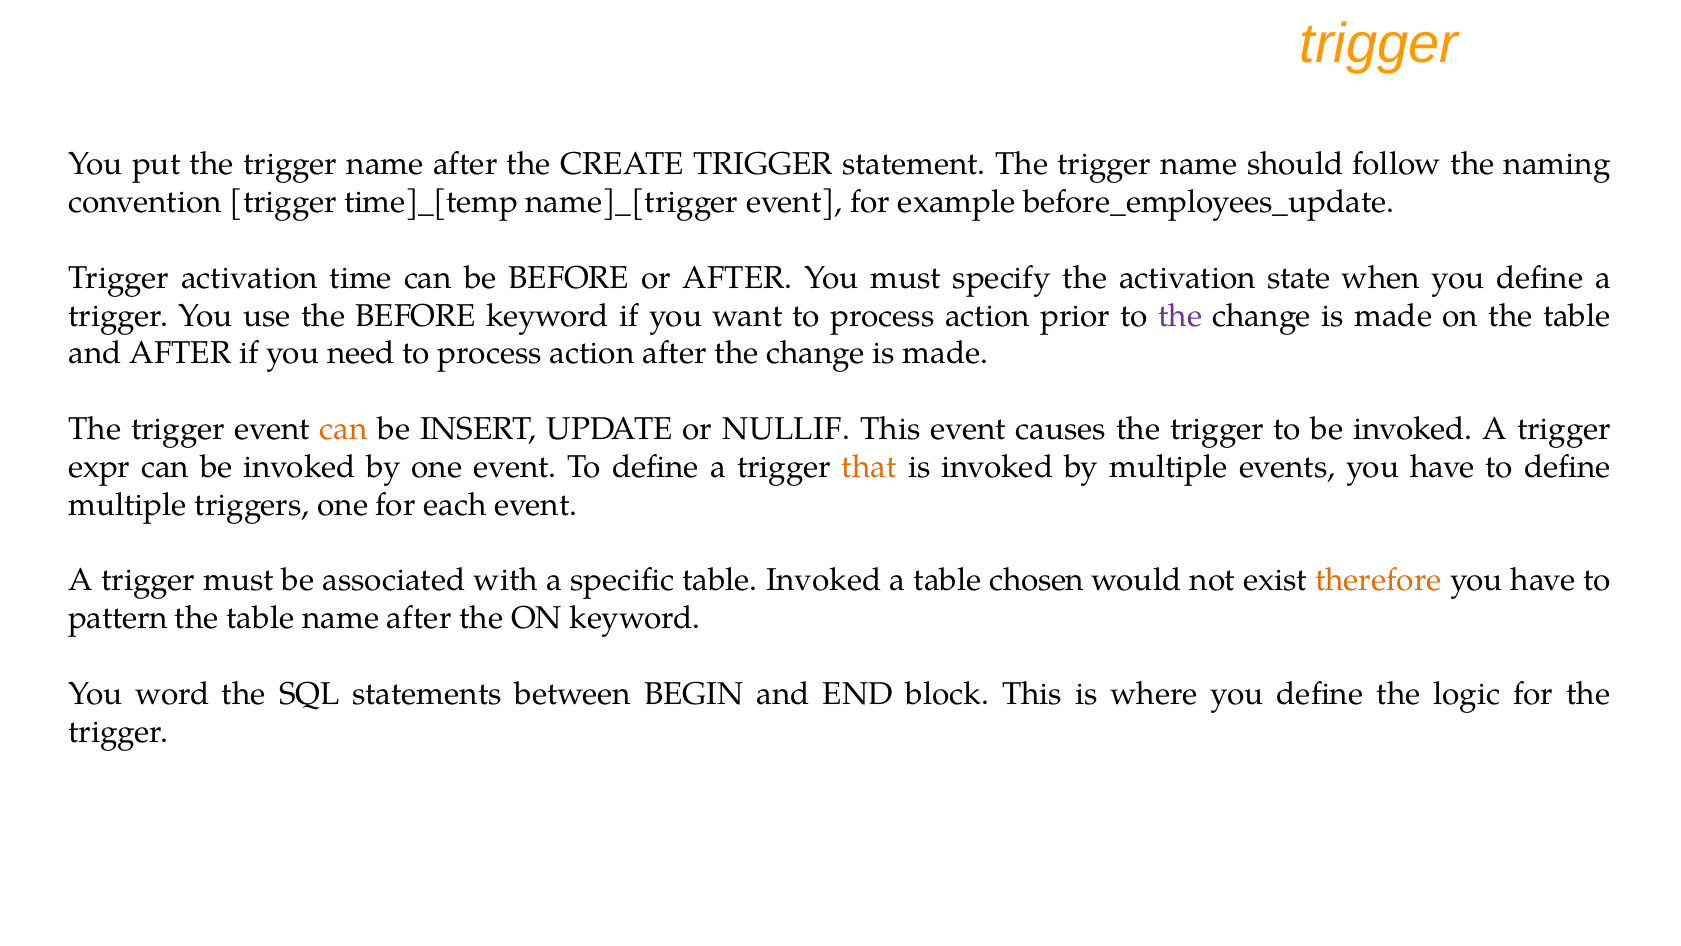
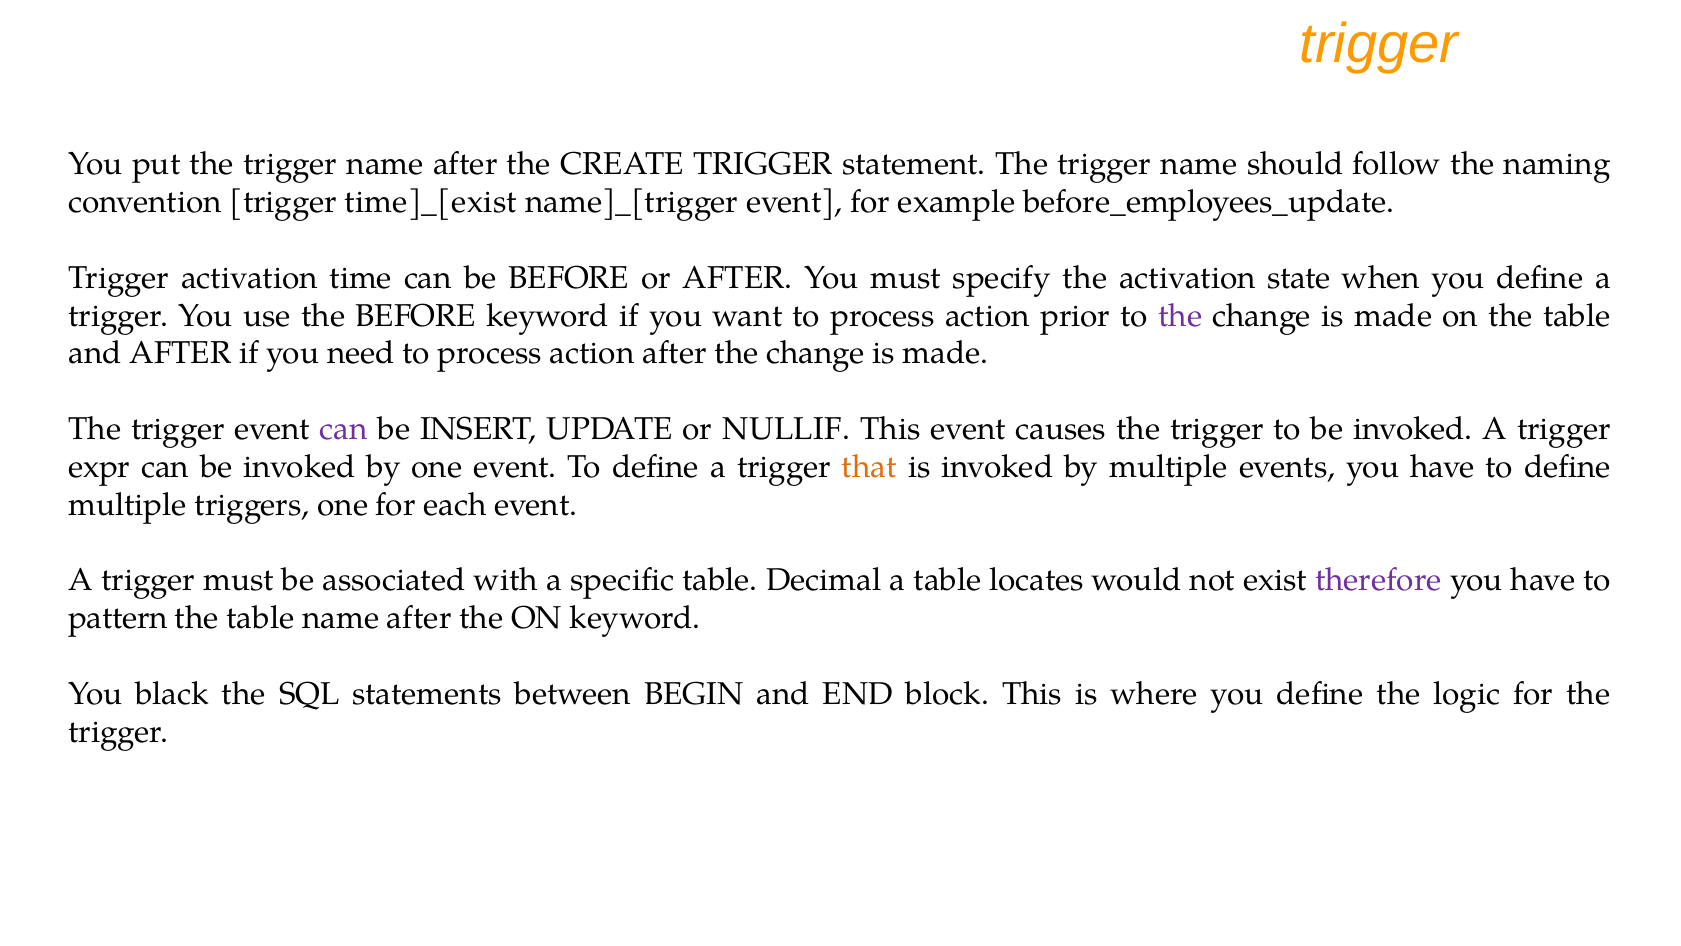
time]_[temp: time]_[temp -> time]_[exist (431, 202)
can colour: orange -> purple (344, 429)
table Invoked: Invoked -> Decimal (824, 580)
chosen: chosen -> locates (1037, 580)
therefore colour: orange -> purple (1378, 580)
word: word -> black (172, 694)
